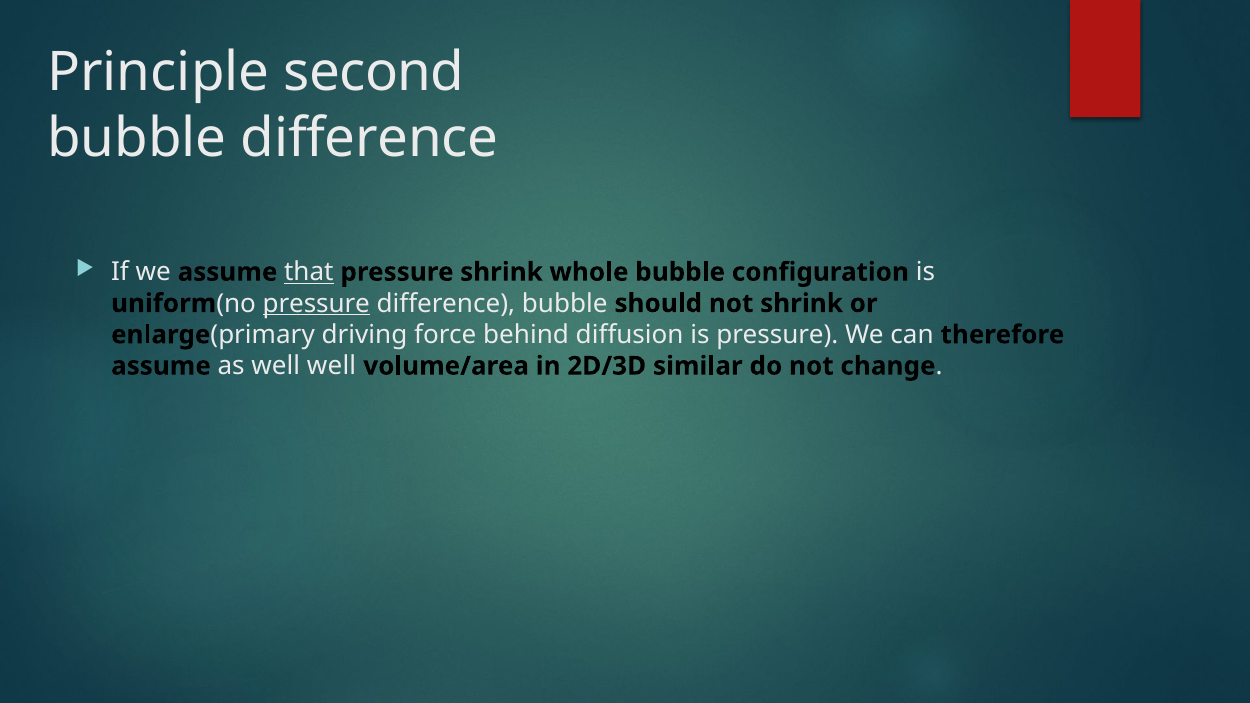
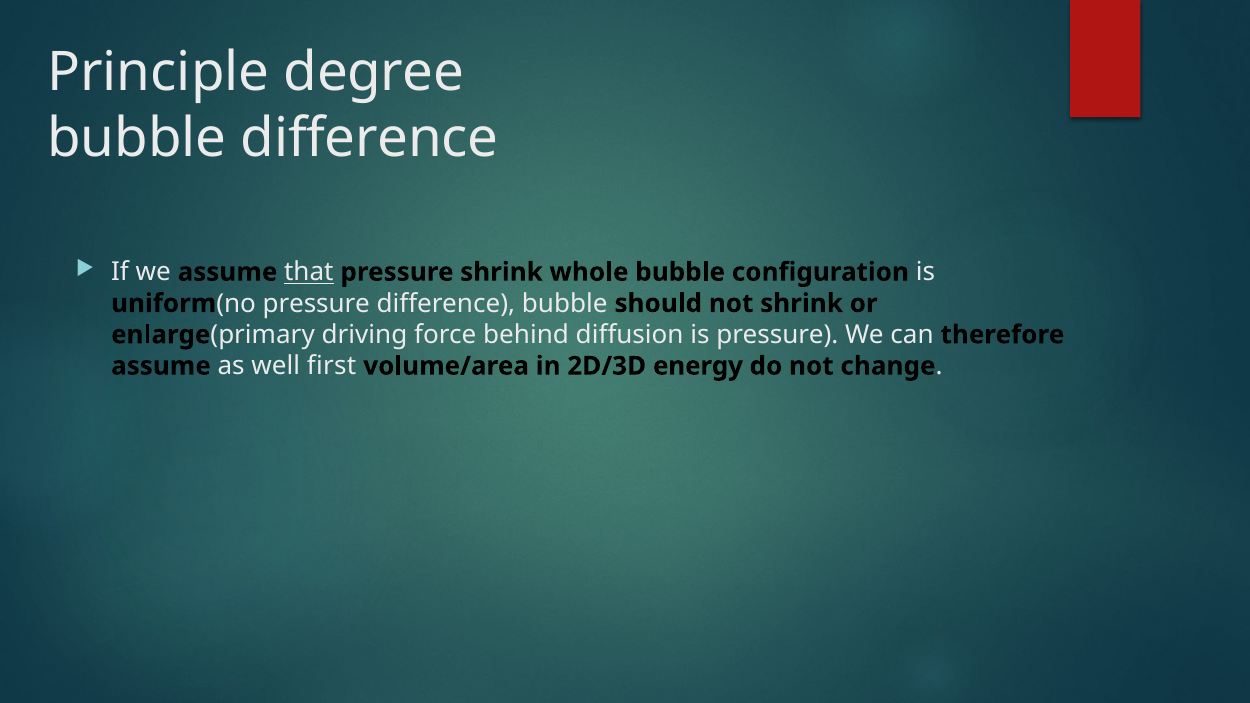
second: second -> degree (374, 73)
pressure underline: present -> none (316, 303)
well well: well -> first (332, 366)
similar: similar -> energy (698, 366)
